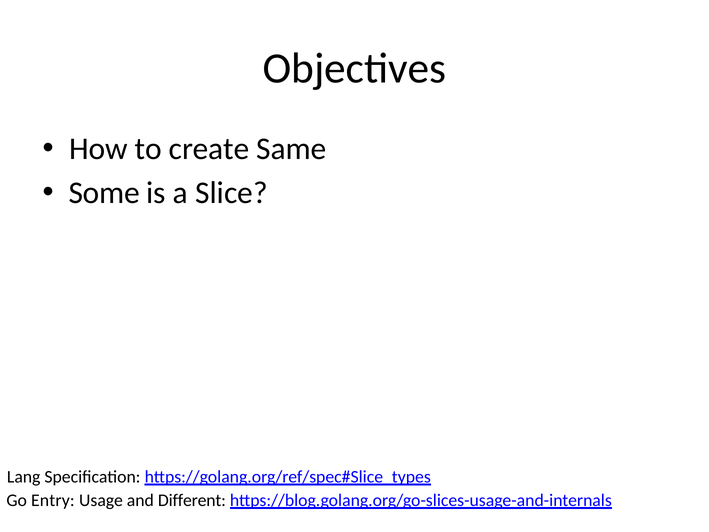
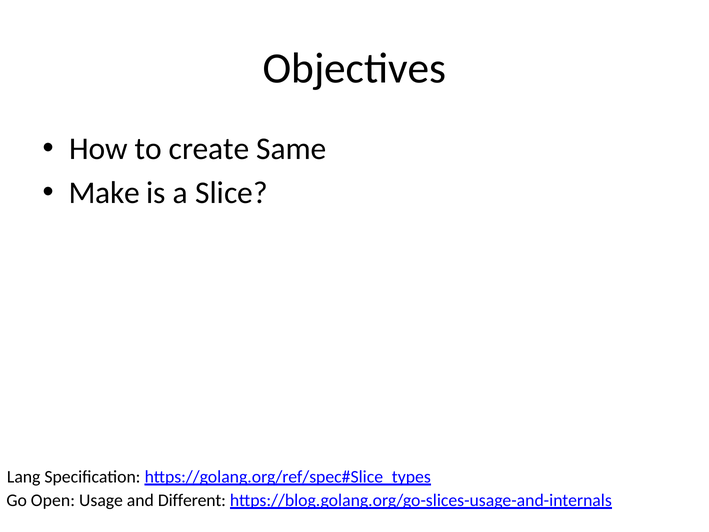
Some: Some -> Make (104, 193)
Entry: Entry -> Open (53, 500)
